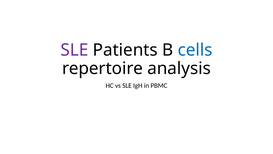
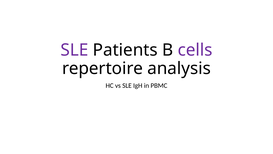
cells colour: blue -> purple (195, 50)
